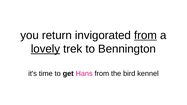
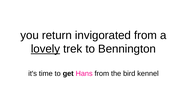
from underline: present -> none (145, 35)
